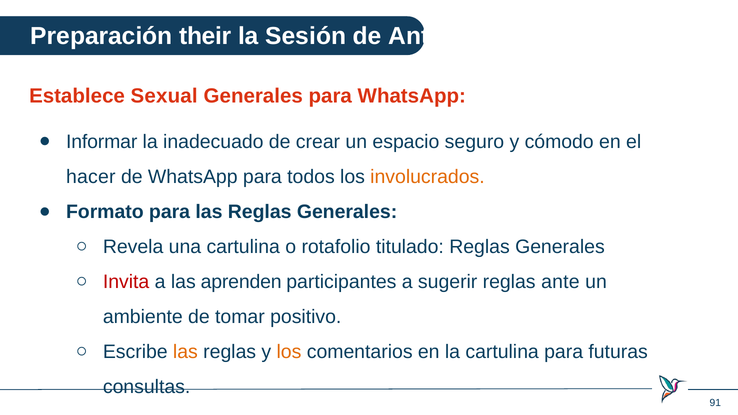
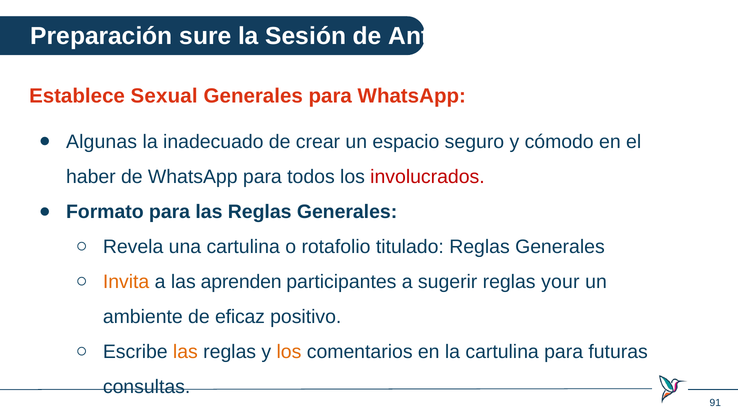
their: their -> sure (205, 36)
Informar: Informar -> Algunas (102, 142)
hacer: hacer -> haber (91, 177)
involucrados colour: orange -> red (427, 177)
Invita colour: red -> orange (126, 282)
reglas ante: ante -> your (560, 282)
tomar: tomar -> eficaz (240, 317)
